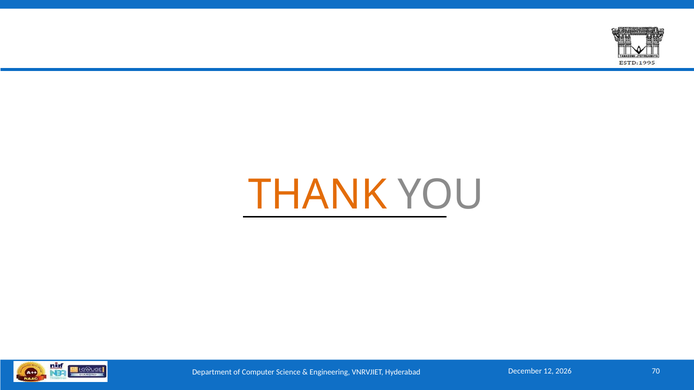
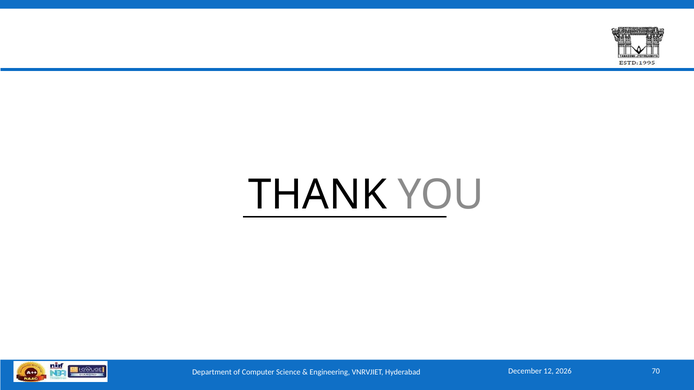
THANK colour: orange -> black (318, 195)
